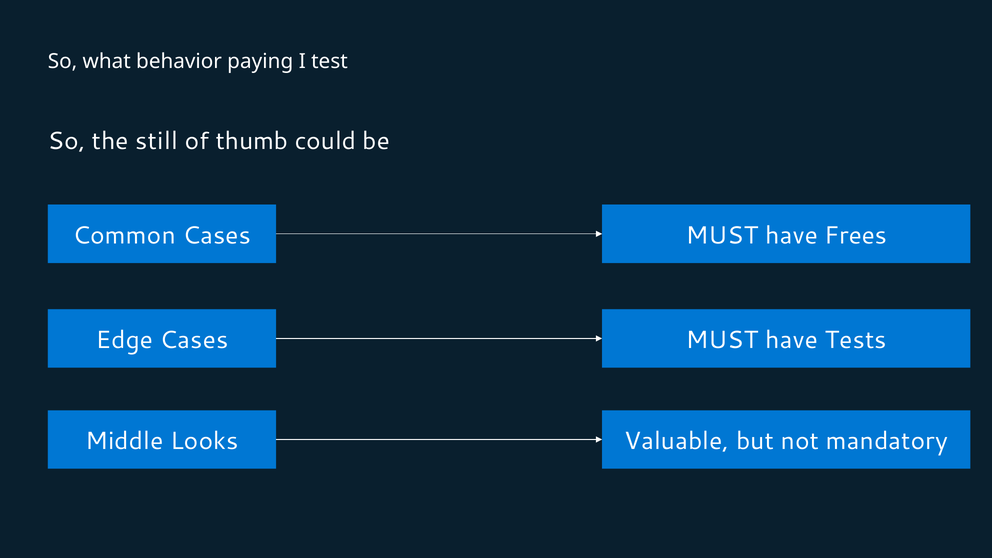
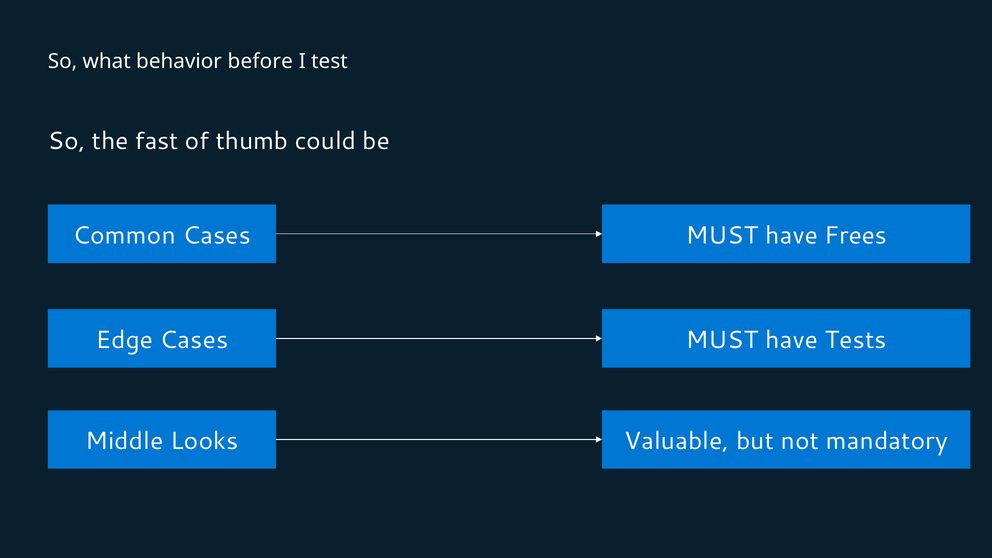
paying: paying -> before (260, 61)
still: still -> fast (157, 141)
